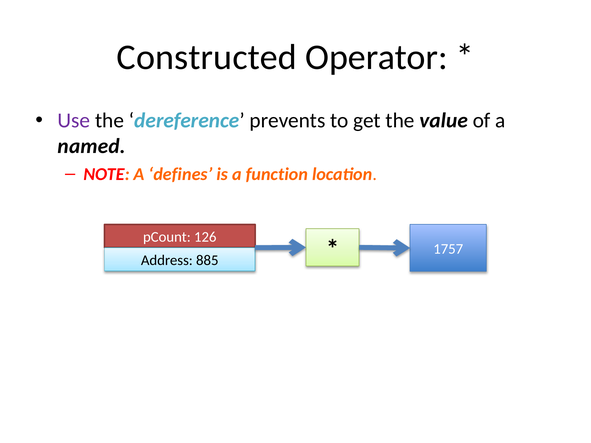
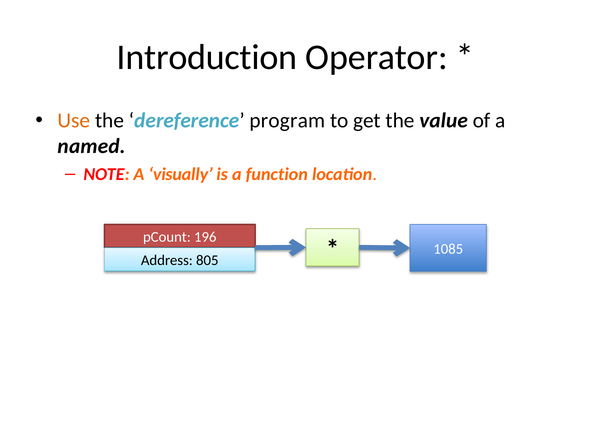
Constructed: Constructed -> Introduction (207, 57)
Use colour: purple -> orange (74, 121)
prevents: prevents -> program (287, 121)
defines: defines -> visually (181, 174)
126: 126 -> 196 (205, 237)
885: 885 -> 805 (207, 261)
1757: 1757 -> 1085 (448, 249)
